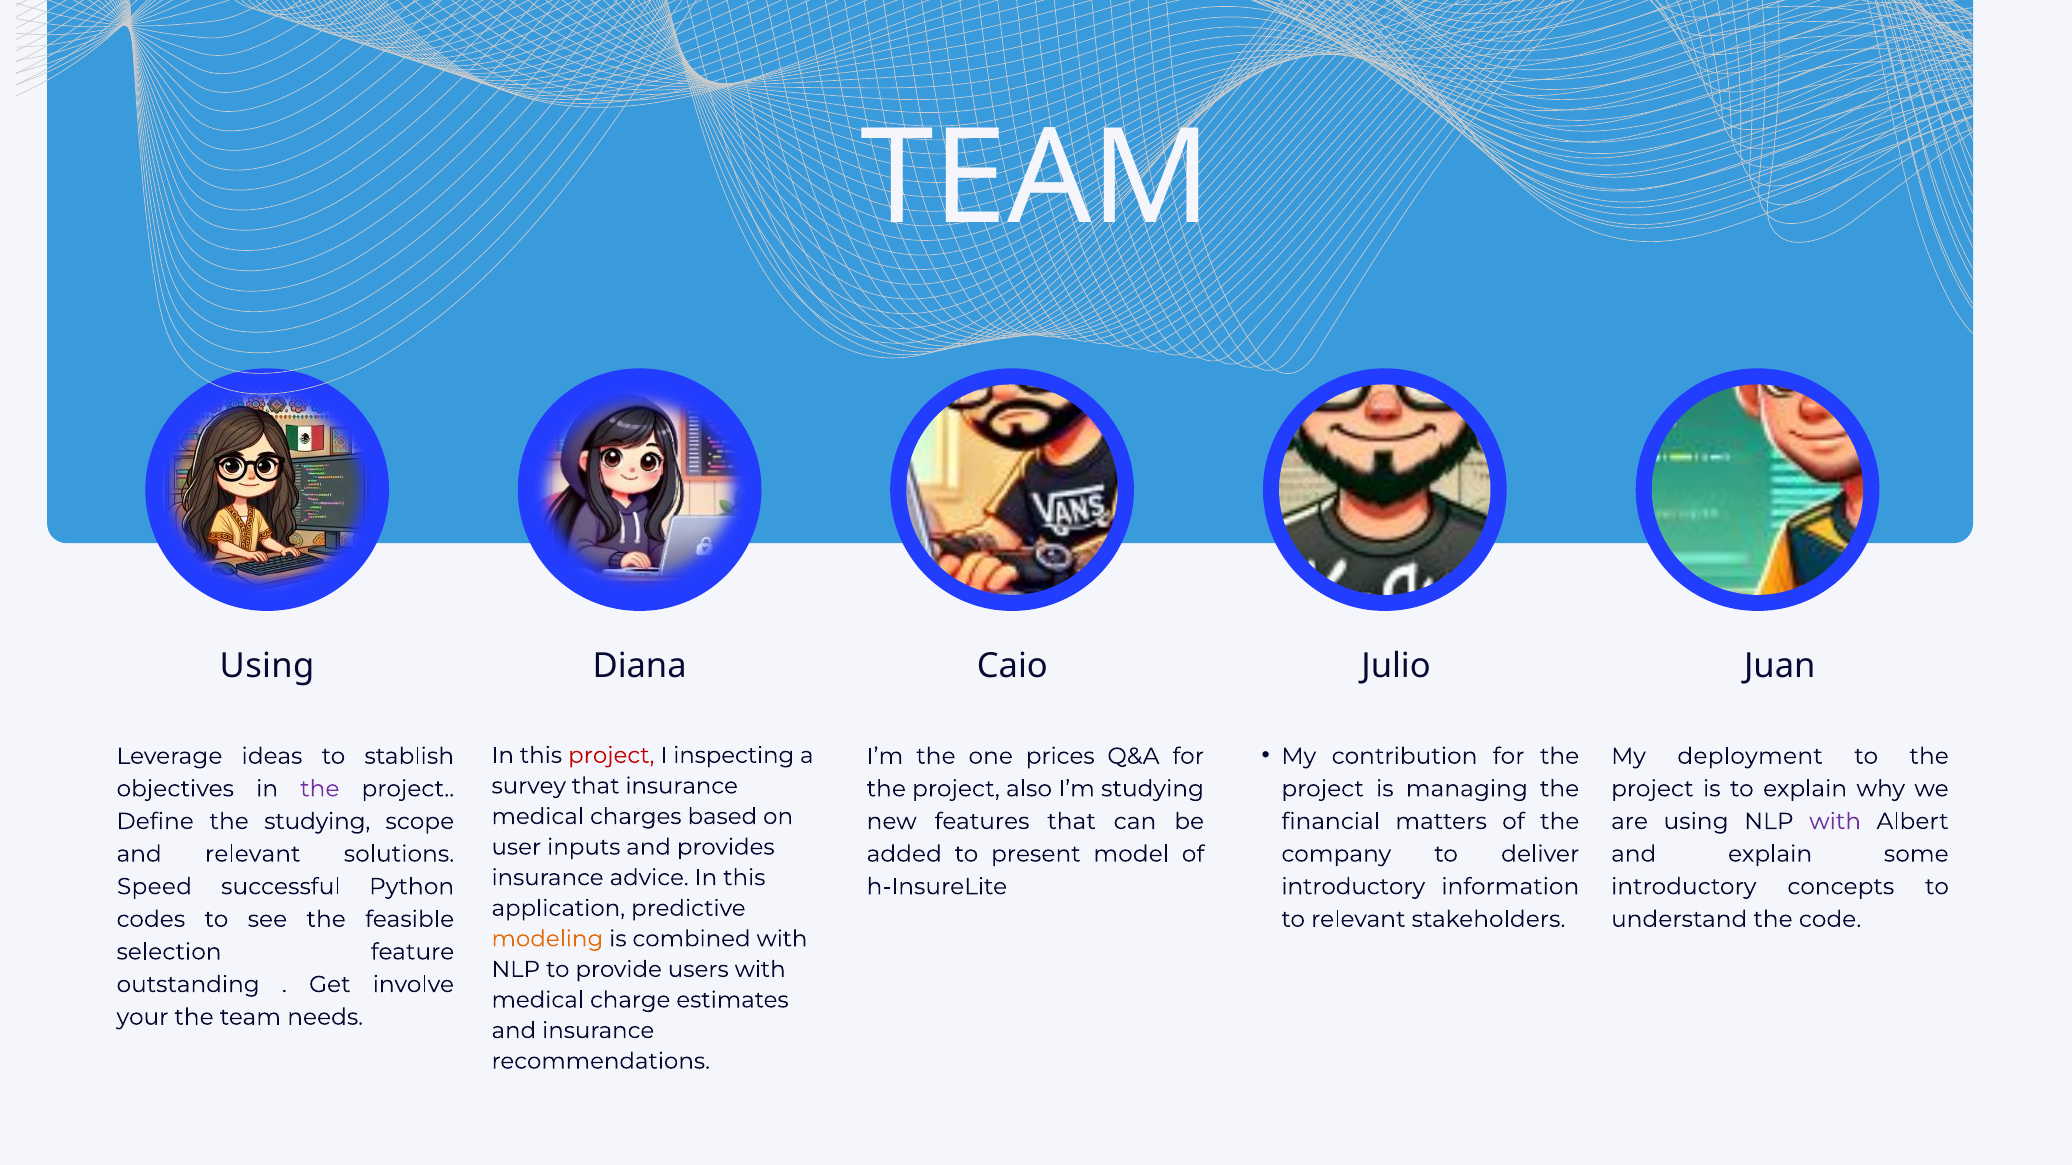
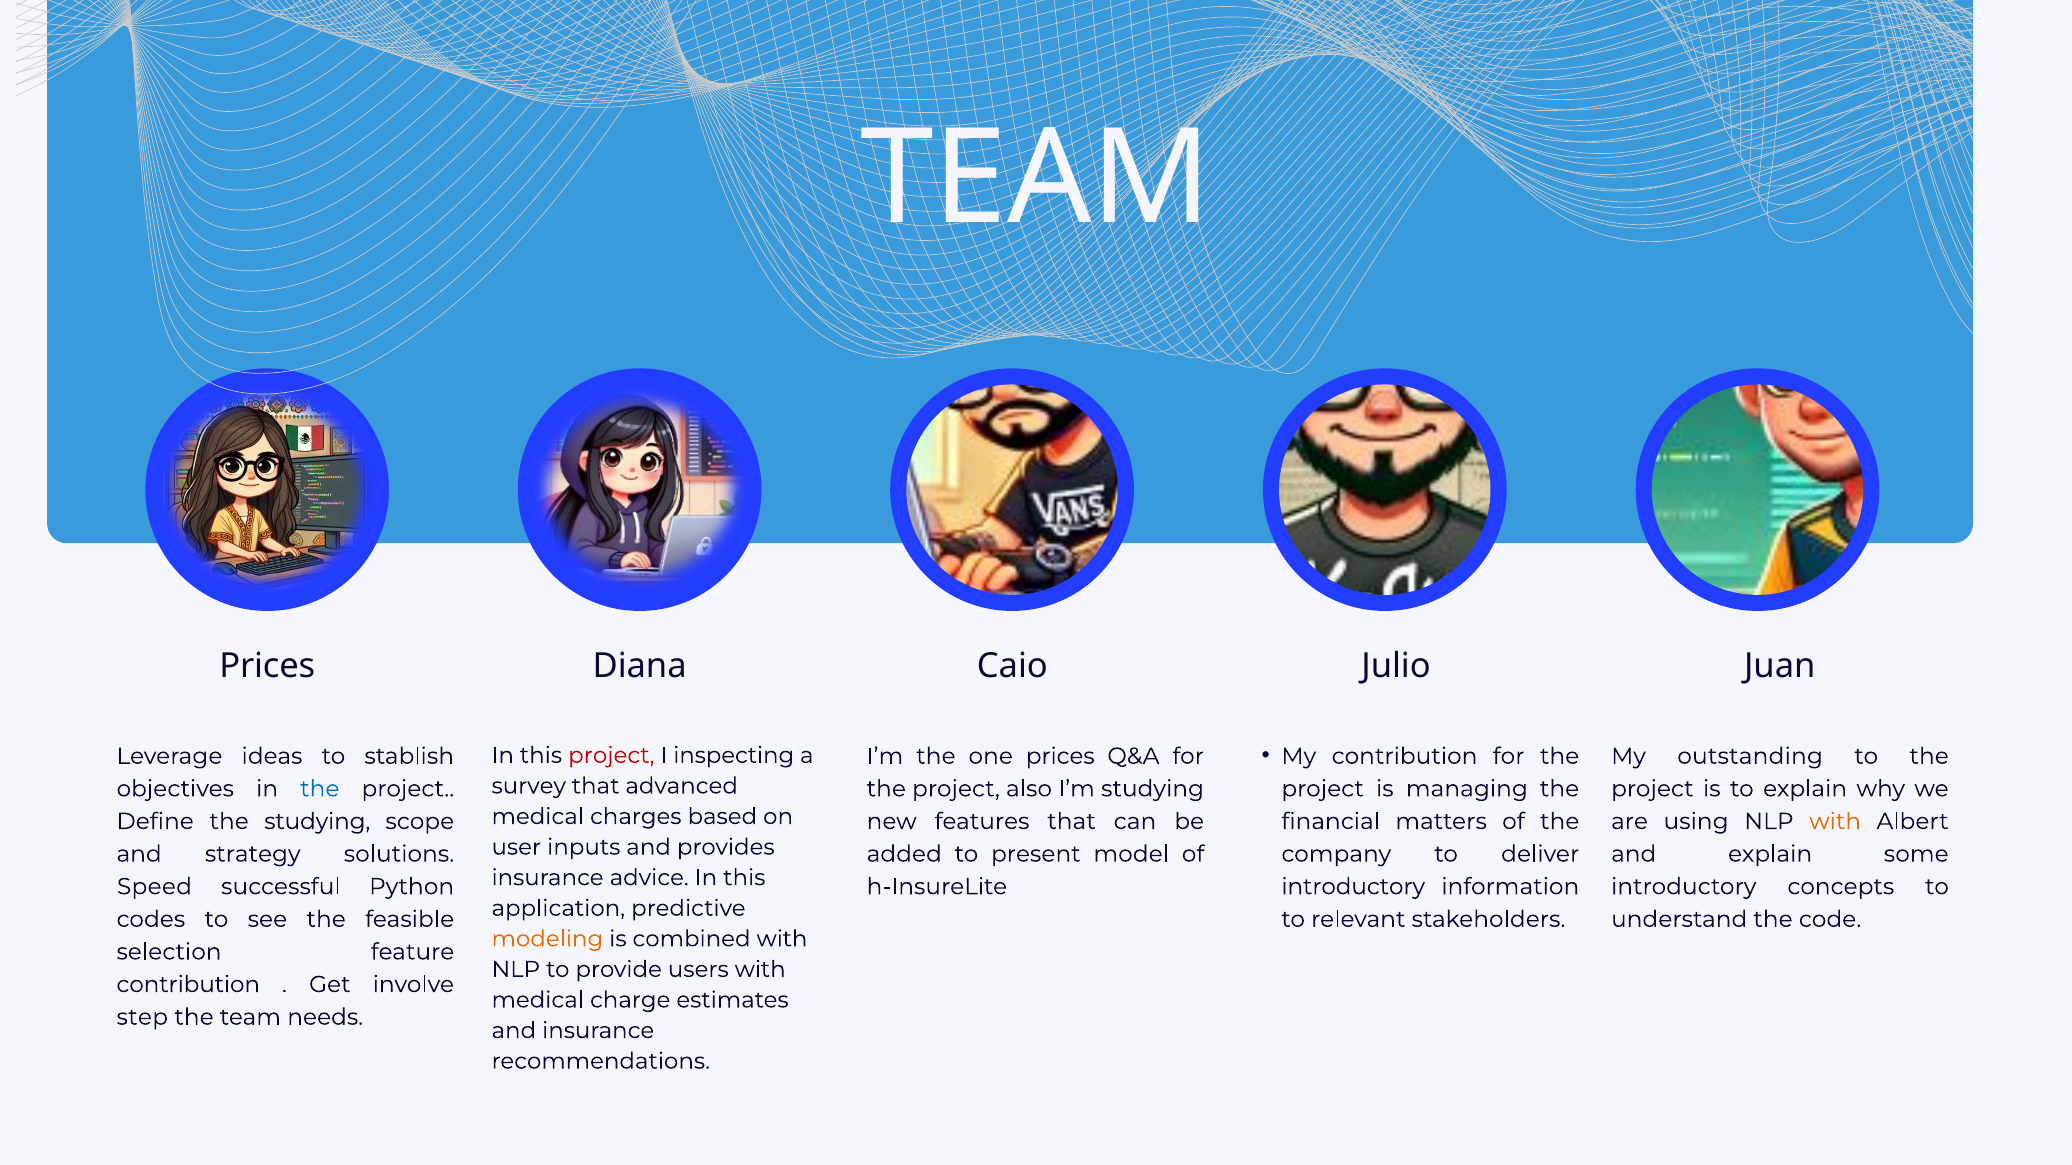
Using: Using -> Prices (267, 666)
deployment: deployment -> outstanding (1750, 756)
that insurance: insurance -> advanced (682, 786)
the colour: purple -> blue (320, 789)
with colour: purple -> orange (1835, 822)
and relevant: relevant -> strategy (253, 854)
outstanding: outstanding -> contribution (188, 985)
your: your -> step (142, 1017)
